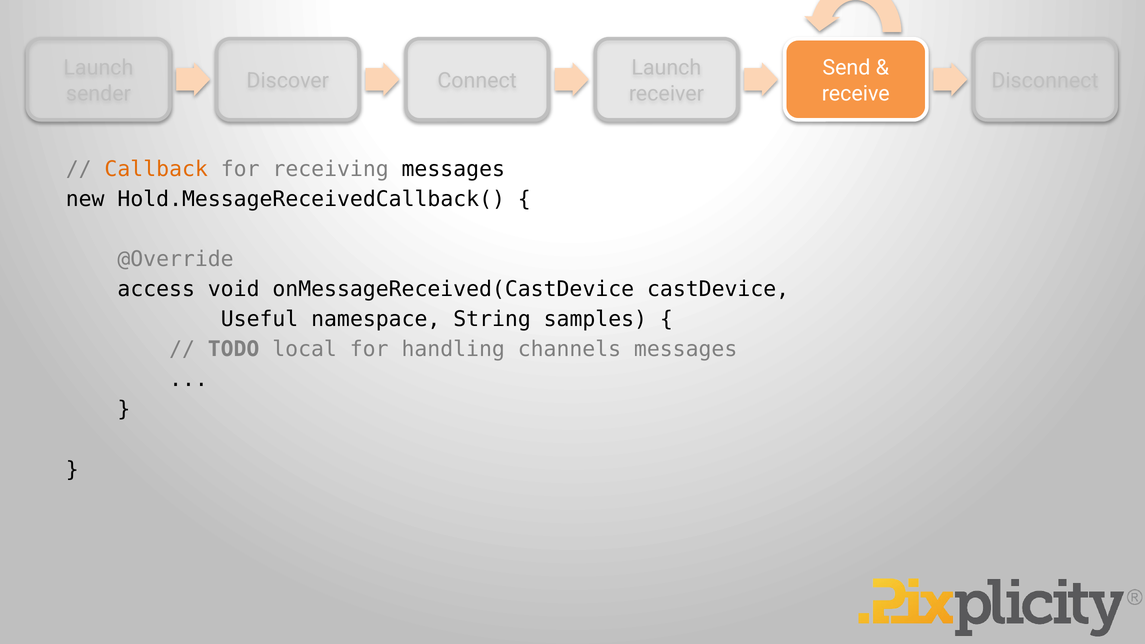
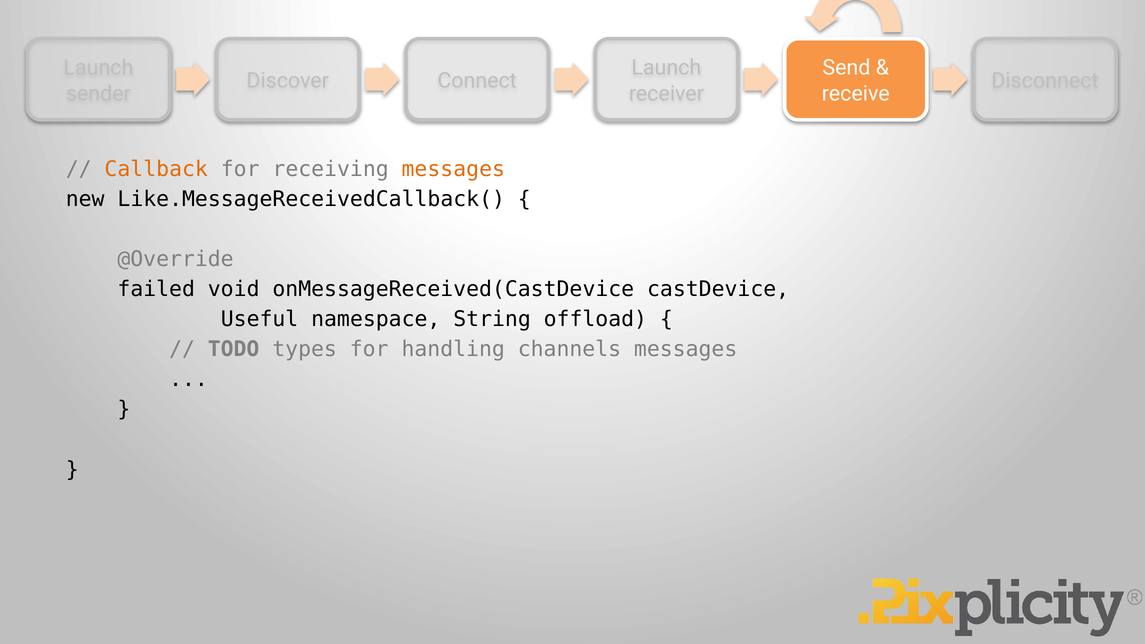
messages colour: black -> orange (453, 169)
Hold.MessageReceivedCallback(: Hold.MessageReceivedCallback( -> Like.MessageReceivedCallback( (311, 199)
access: access -> failed (156, 289)
samples: samples -> offload (595, 319)
local: local -> types (305, 349)
